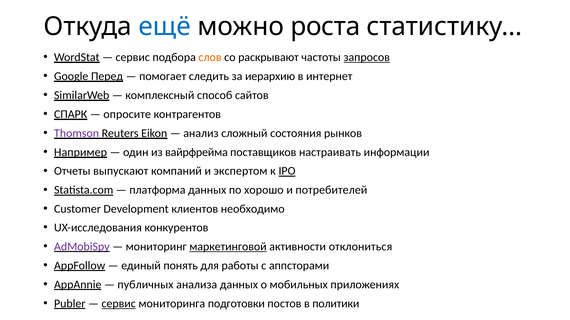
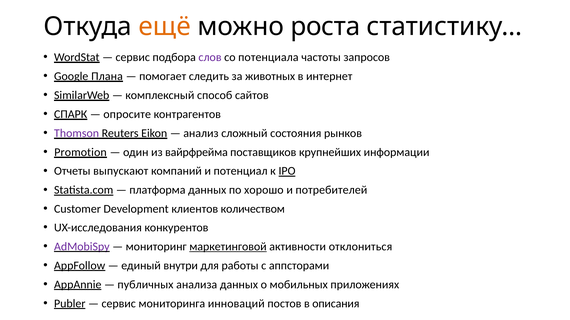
ещё colour: blue -> orange (165, 27)
слов colour: orange -> purple (210, 57)
раскрывают: раскрывают -> потенциала (268, 57)
запросов underline: present -> none (367, 57)
Перед: Перед -> Плана (107, 76)
иерархию: иерархию -> животных (270, 76)
Например: Например -> Promotion (80, 153)
настраивать: настраивать -> крупнейших (330, 153)
экспертом: экспертом -> потенциал (241, 171)
необходимо: необходимо -> количеством (253, 209)
понять: понять -> внутри (181, 266)
сервис underline: present -> none (119, 304)
подготовки: подготовки -> инноваций (236, 304)
политики: политики -> описания (336, 304)
